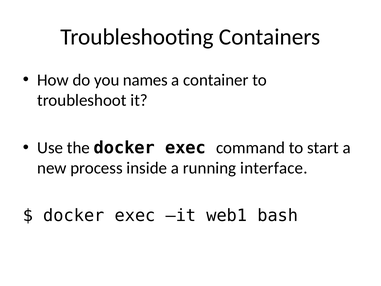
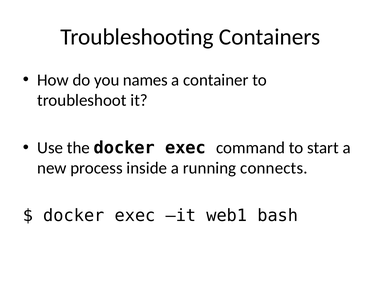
interface: interface -> connects (274, 168)
